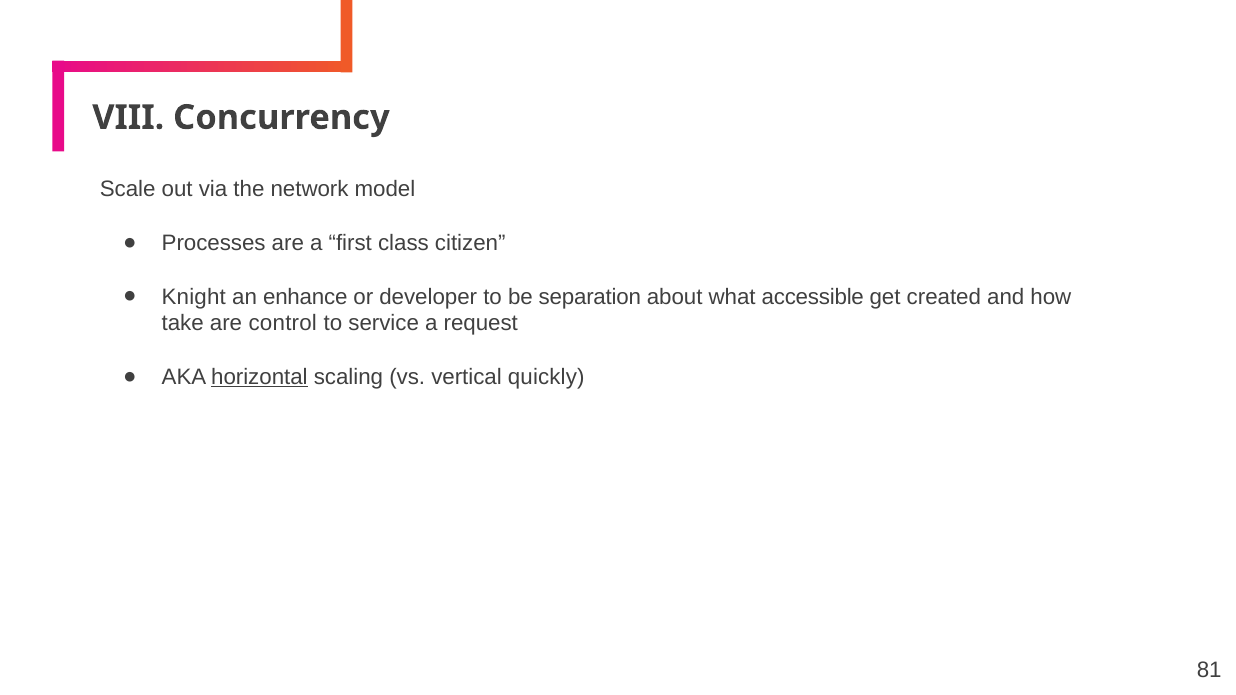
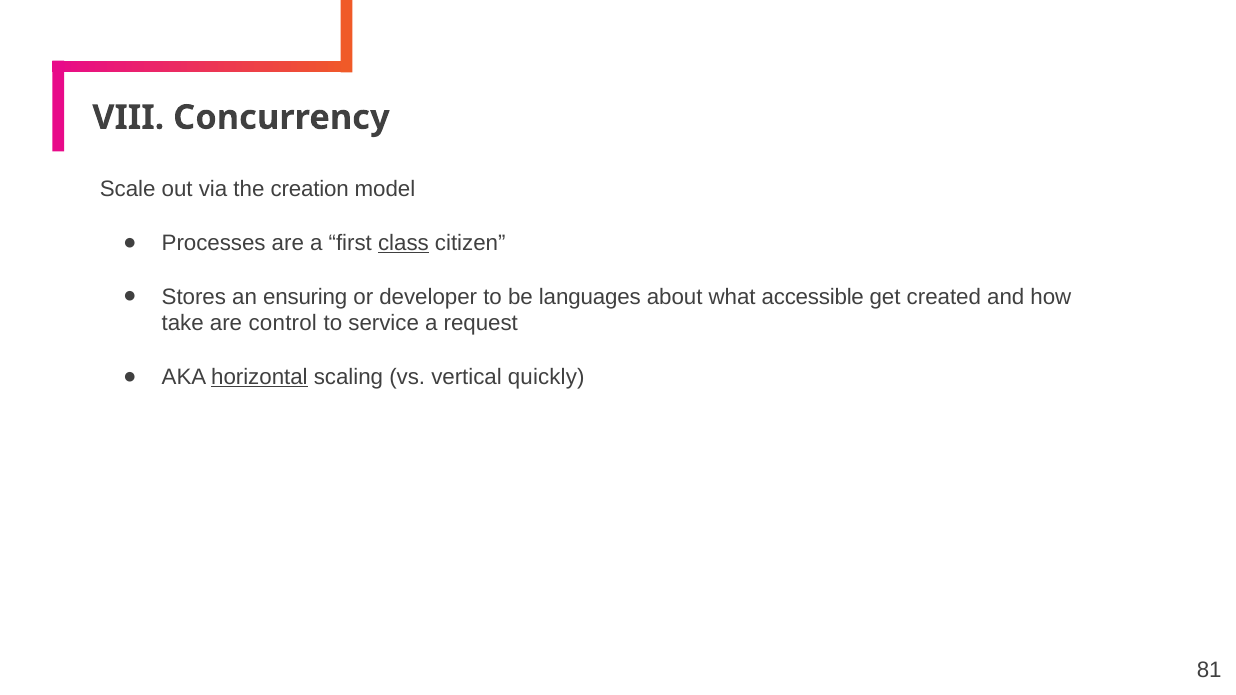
network: network -> creation (310, 190)
class underline: none -> present (403, 243)
Knight: Knight -> Stores (194, 297)
enhance: enhance -> ensuring (305, 297)
separation: separation -> languages (590, 297)
